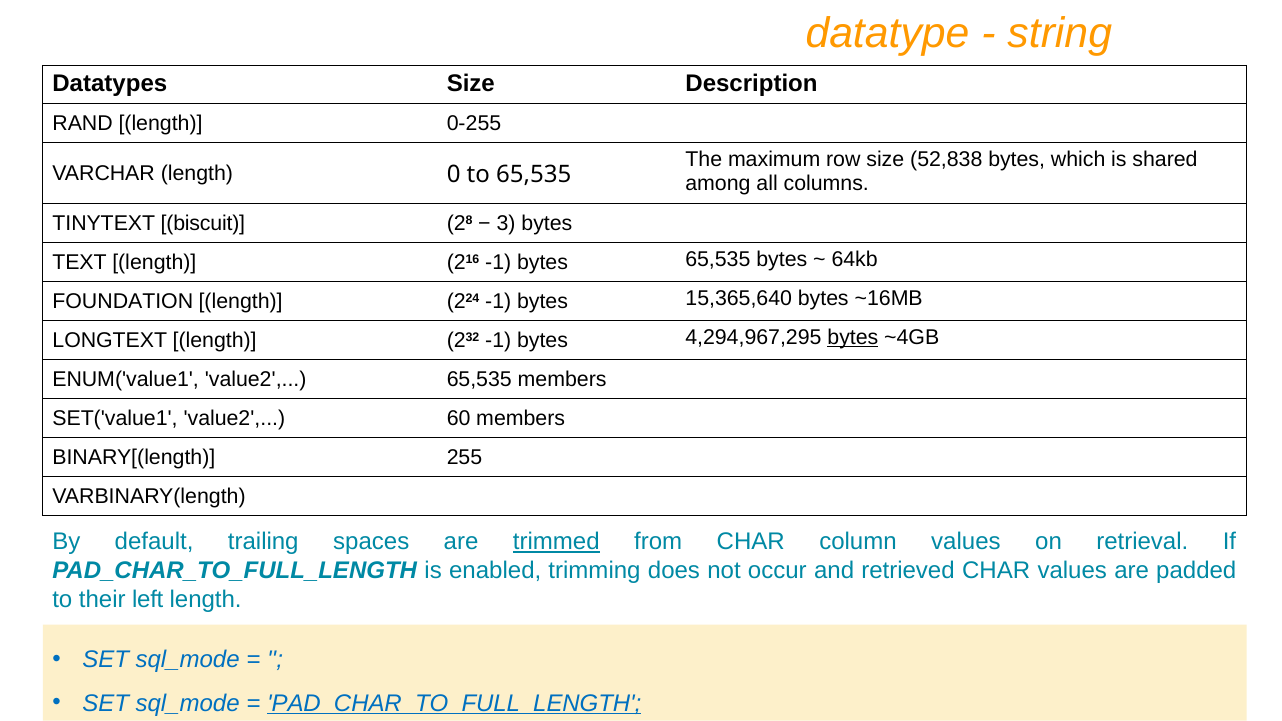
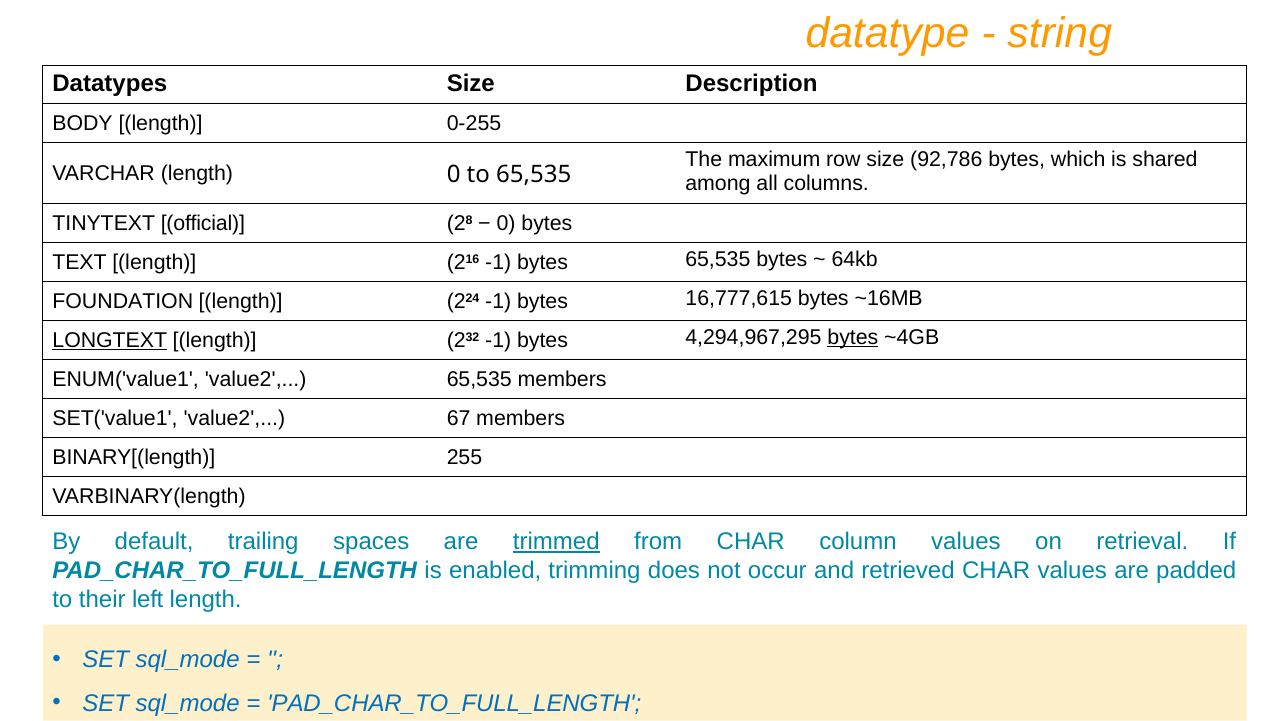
RAND: RAND -> BODY (83, 124)
52,838: 52,838 -> 92,786 (946, 160)
biscuit: biscuit -> official (203, 223)
3: 3 -> 0 (506, 223)
15,365,640: 15,365,640 -> 16,777,615 (739, 299)
LONGTEXT underline: none -> present (110, 340)
60: 60 -> 67 (459, 418)
PAD_CHAR_TO_FULL_LENGTH underline: present -> none (454, 703)
